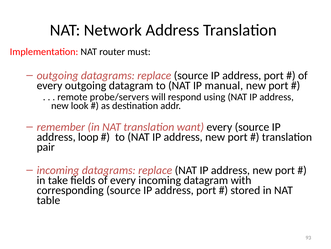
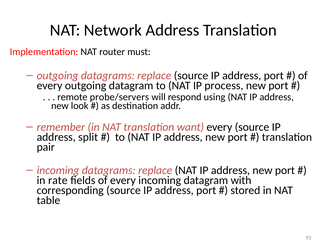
manual: manual -> process (224, 85)
loop: loop -> split (88, 137)
take: take -> rate (58, 180)
